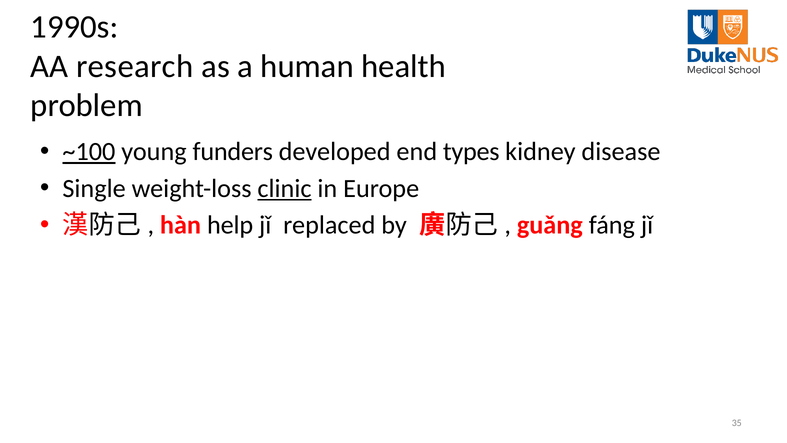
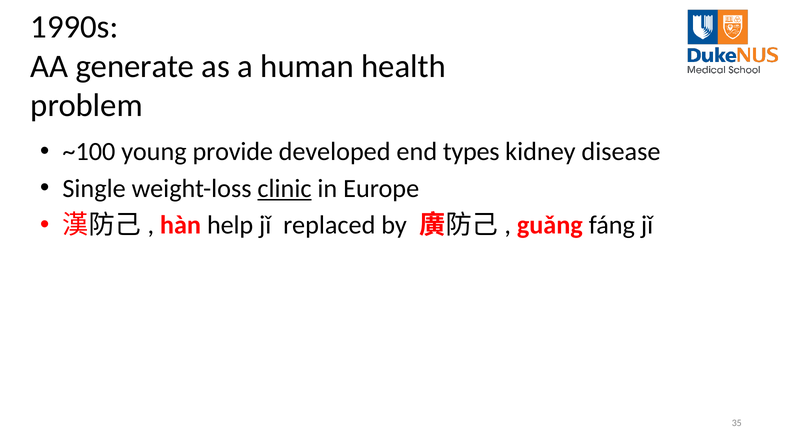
research: research -> generate (135, 66)
~100 underline: present -> none (89, 152)
funders: funders -> provide (233, 152)
